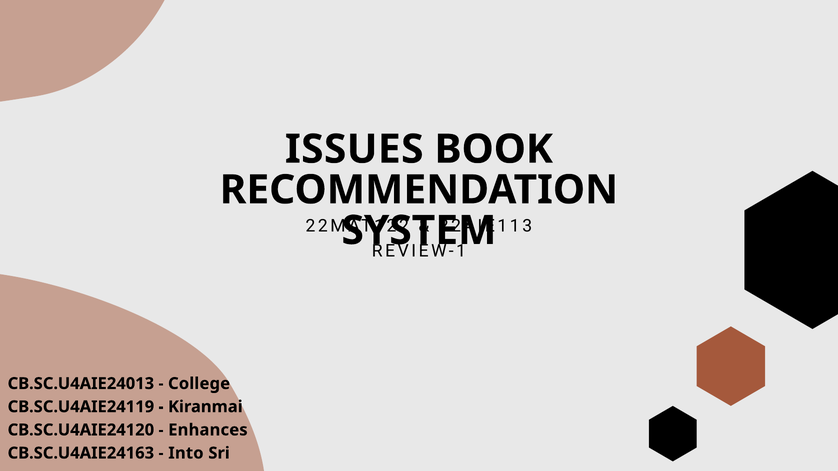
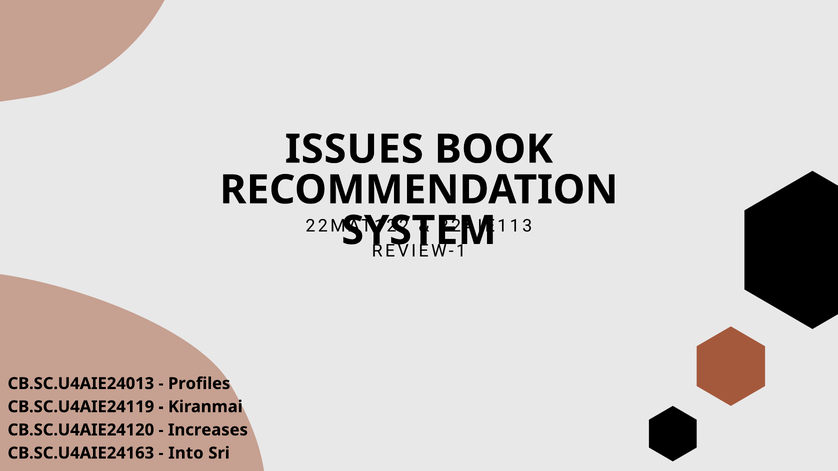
College: College -> Profiles (199, 384)
Enhances: Enhances -> Increases (208, 430)
